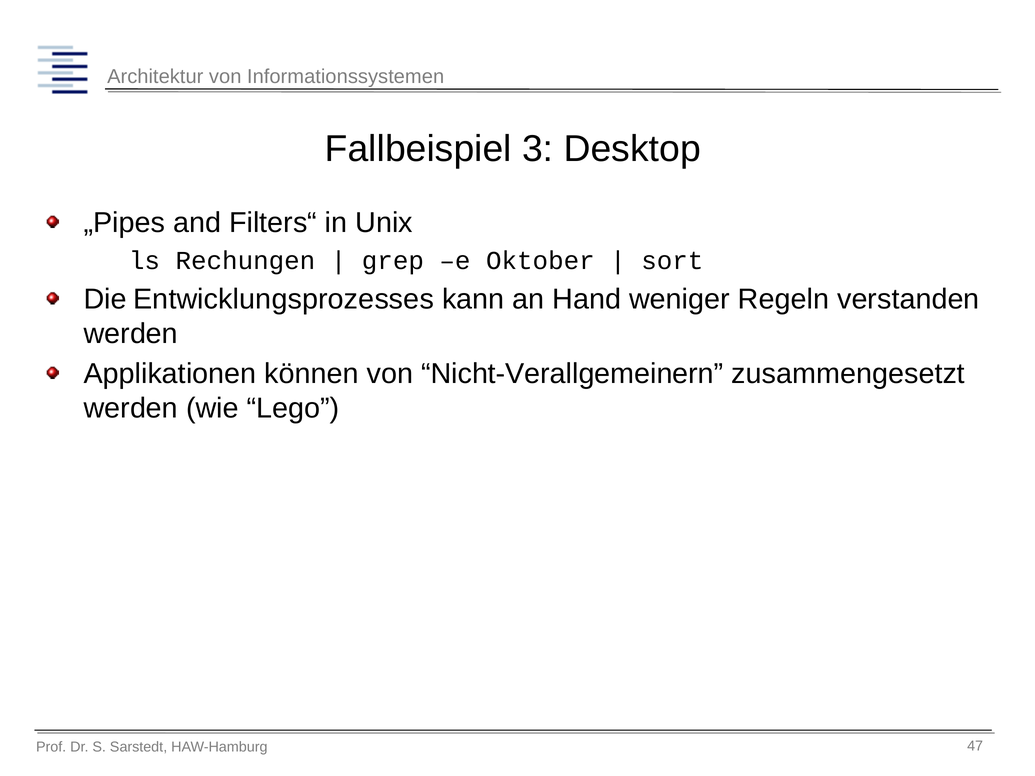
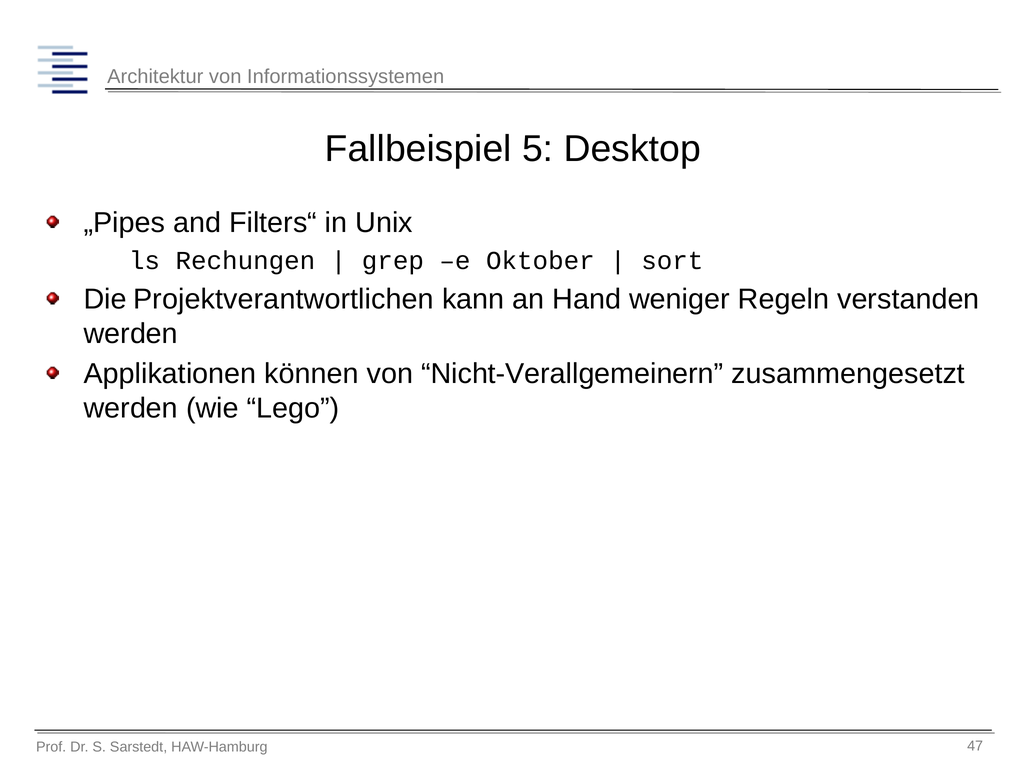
3: 3 -> 5 (538, 149)
Entwicklungsprozesses: Entwicklungsprozesses -> Projektverantwortlichen (284, 299)
